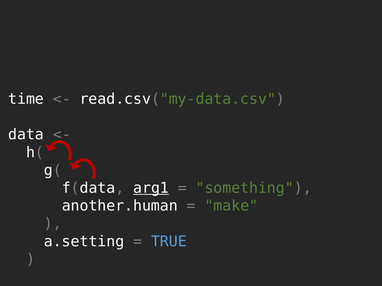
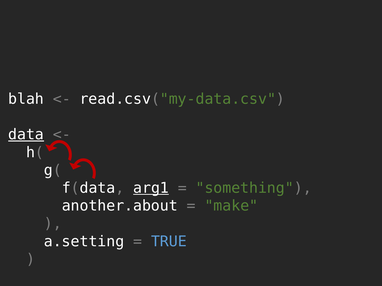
time: time -> blah (26, 99)
data underline: none -> present (26, 135)
another.human: another.human -> another.about (120, 206)
